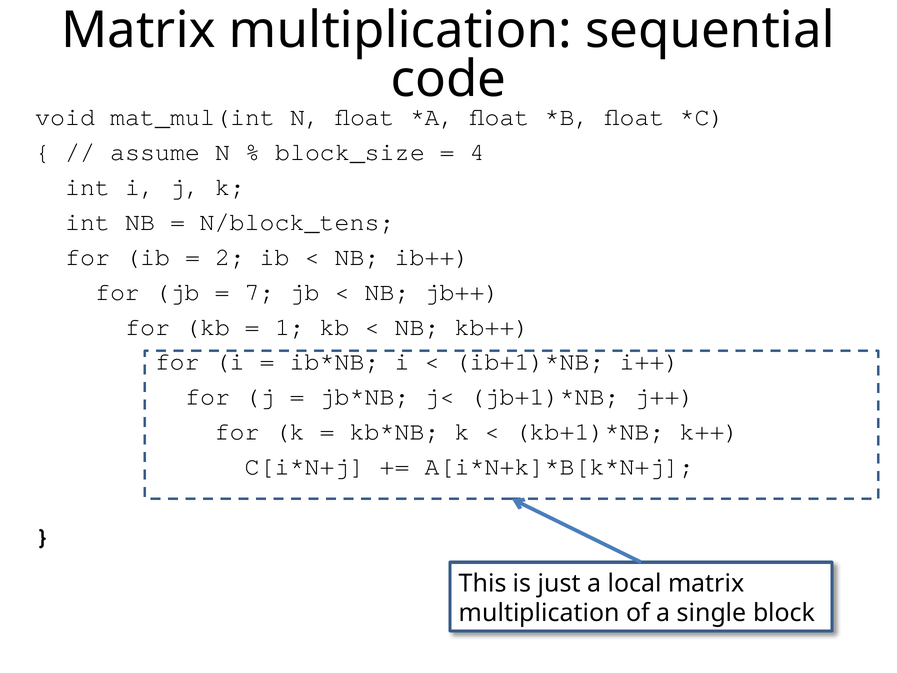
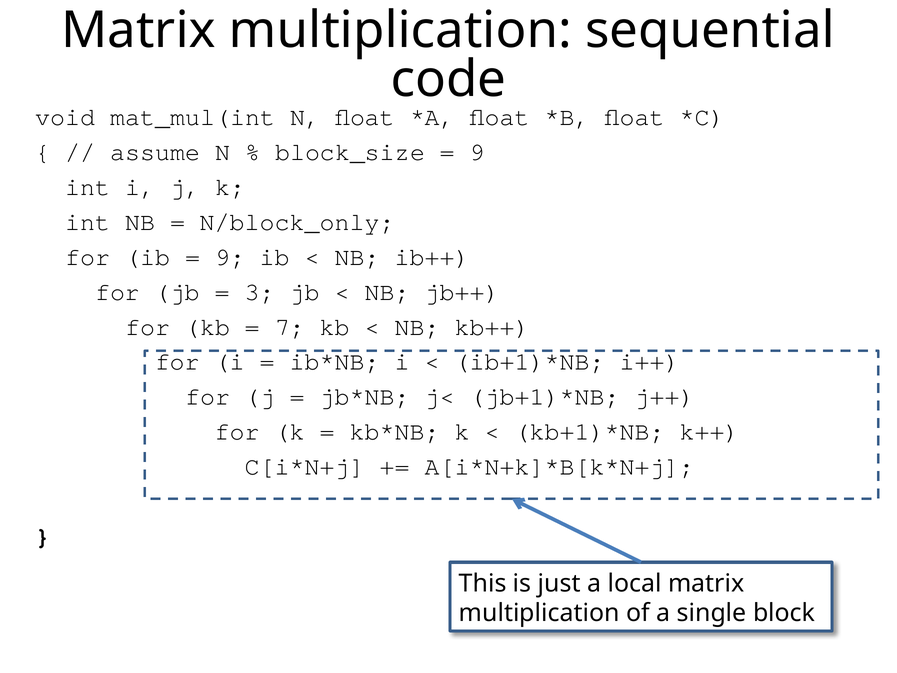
4: 4 -> 9 (477, 152)
N/block_tens: N/block_tens -> N/block_only (297, 222)
2: 2 -> 9 (230, 257)
7: 7 -> 3 (260, 292)
1: 1 -> 7 (290, 327)
